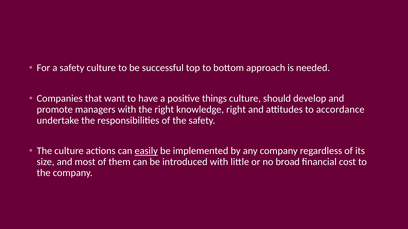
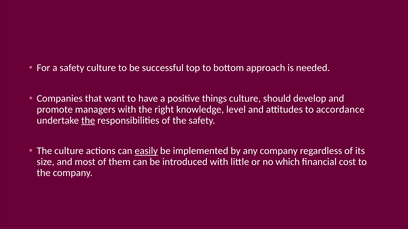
knowledge right: right -> level (236, 110)
the underline: none -> present (88, 121)
broad: broad -> which (288, 162)
